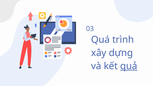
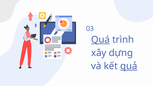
Quá underline: none -> present (100, 40)
